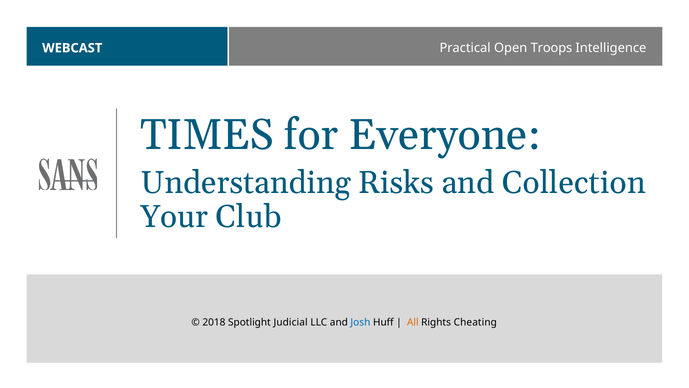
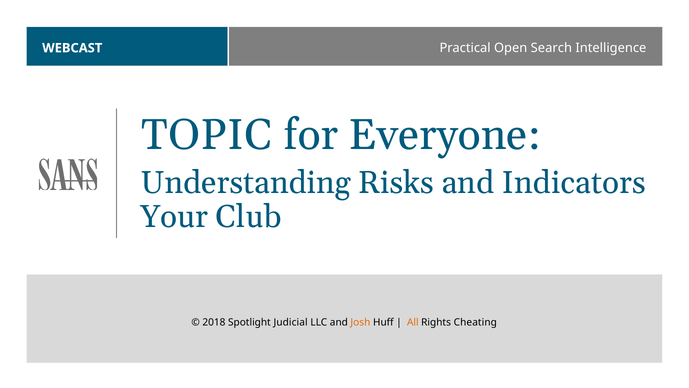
Troops: Troops -> Search (551, 48)
TIMES: TIMES -> TOPIC (207, 135)
Collection: Collection -> Indicators (574, 183)
Josh colour: blue -> orange (360, 322)
